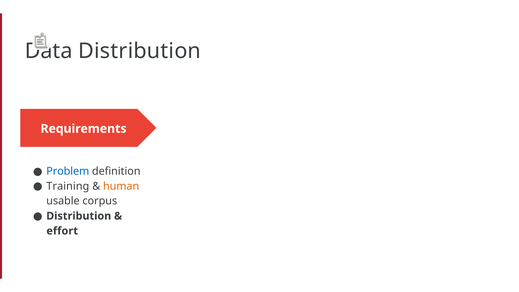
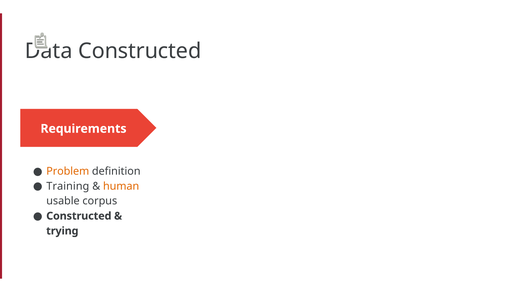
Data Distribution: Distribution -> Constructed (140, 51)
Problem colour: blue -> orange (68, 171)
Distribution: Distribution -> Constructed (79, 216)
effort: effort -> trying (62, 231)
